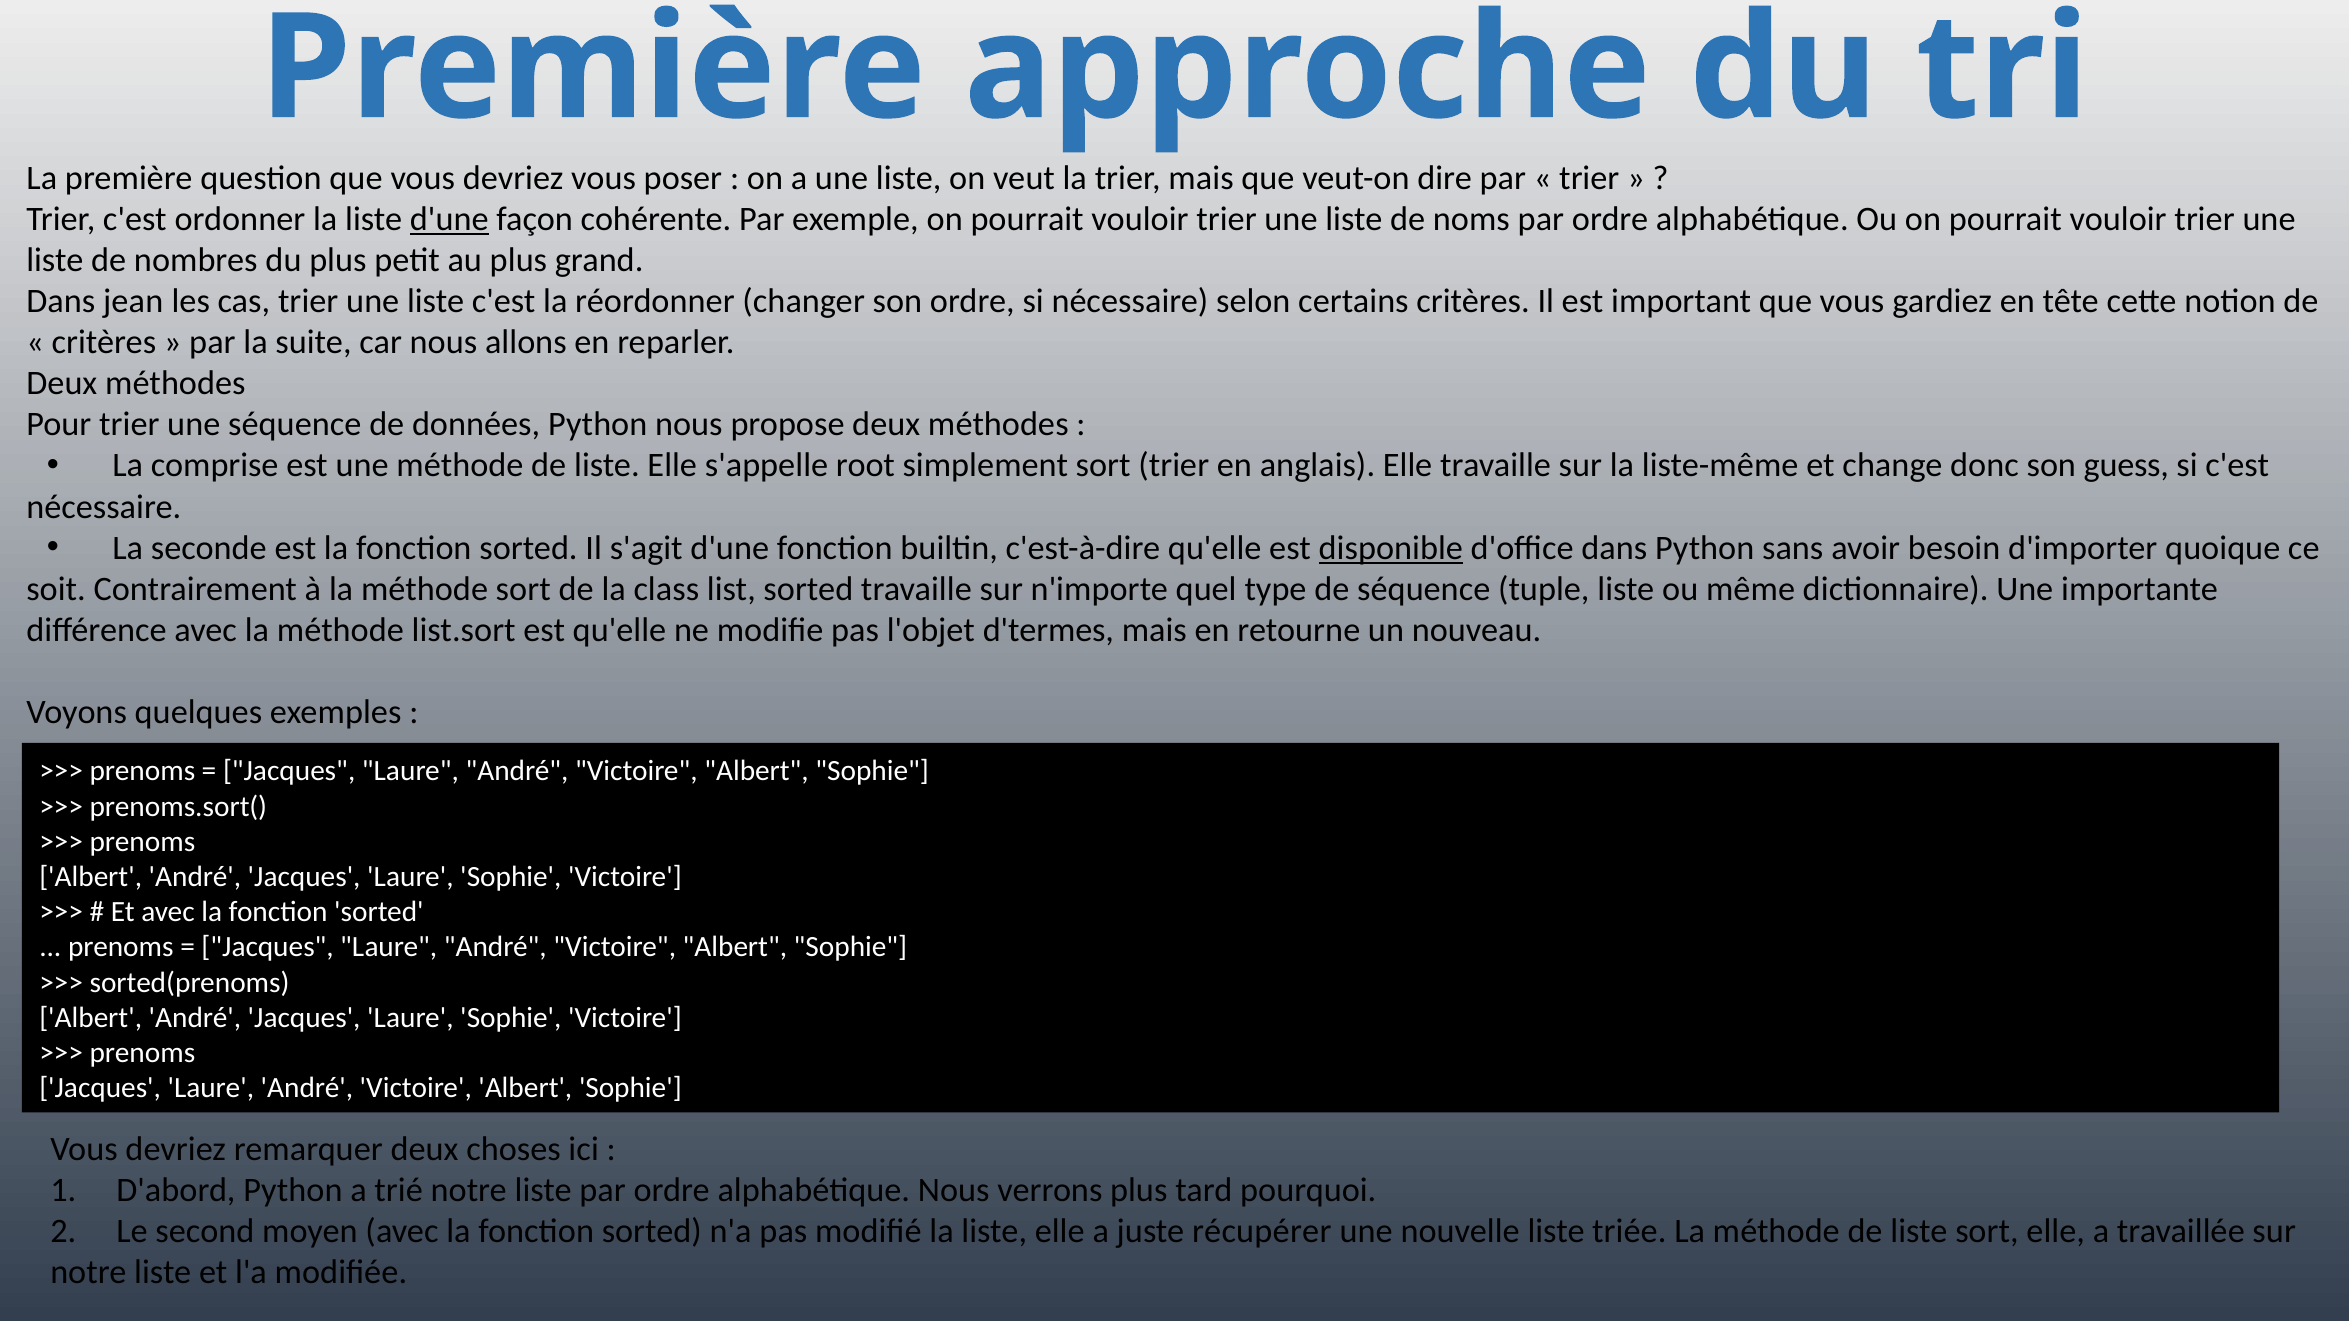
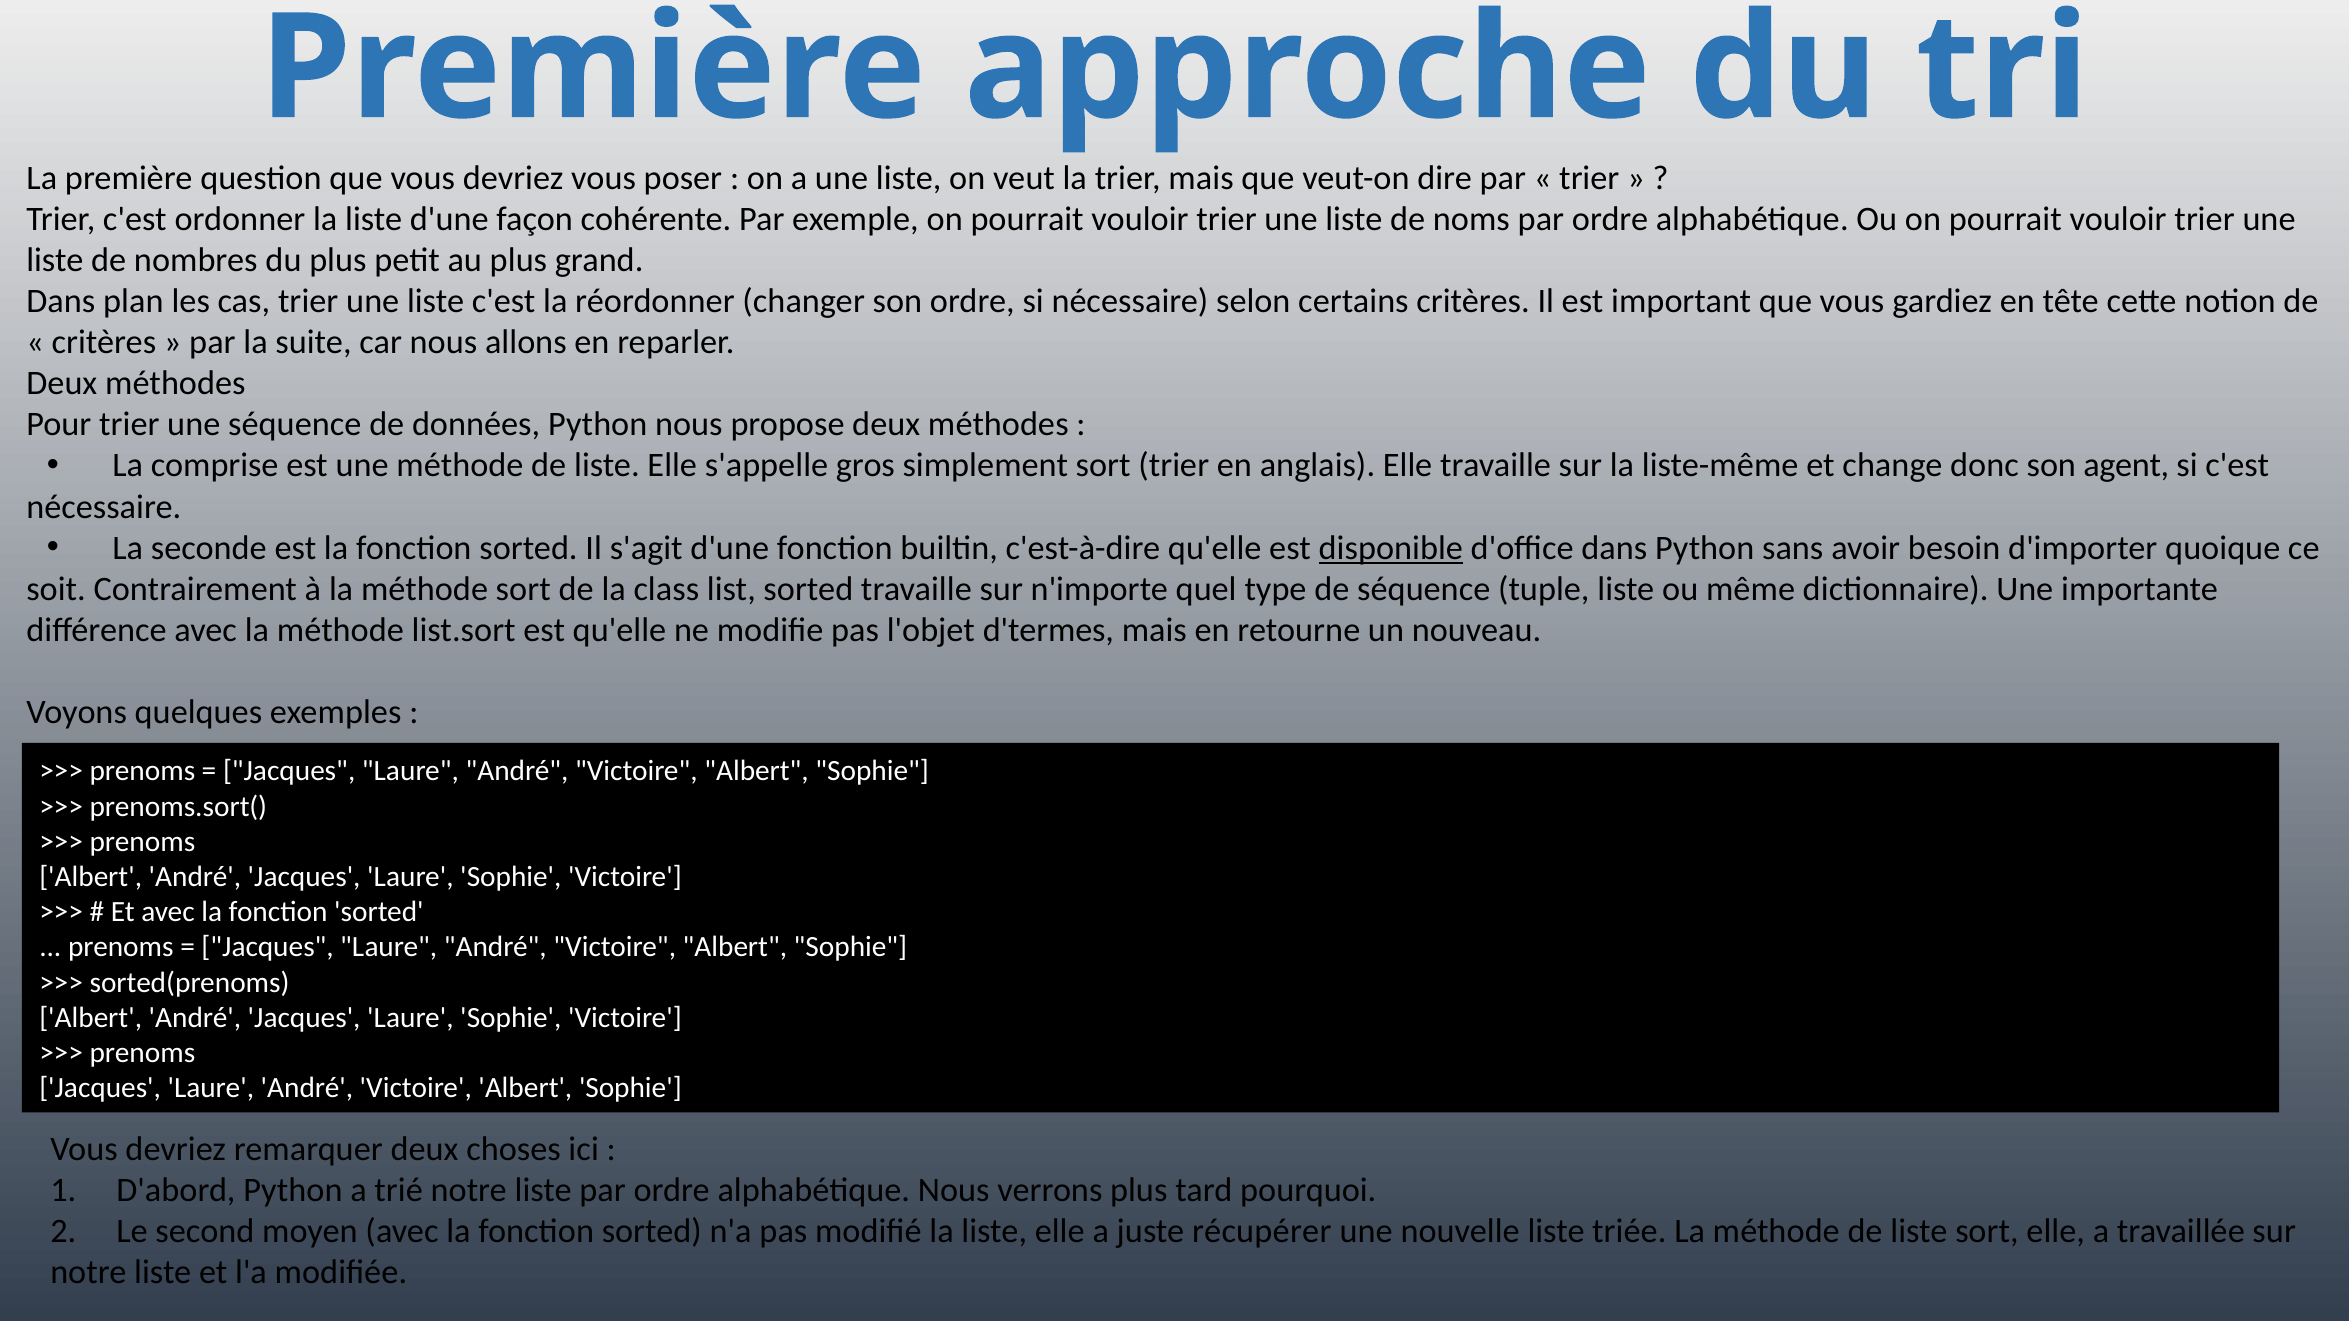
d'une underline: present -> none (449, 219)
jean: jean -> plan (133, 301)
root: root -> gros (865, 466)
guess: guess -> agent (2126, 466)
